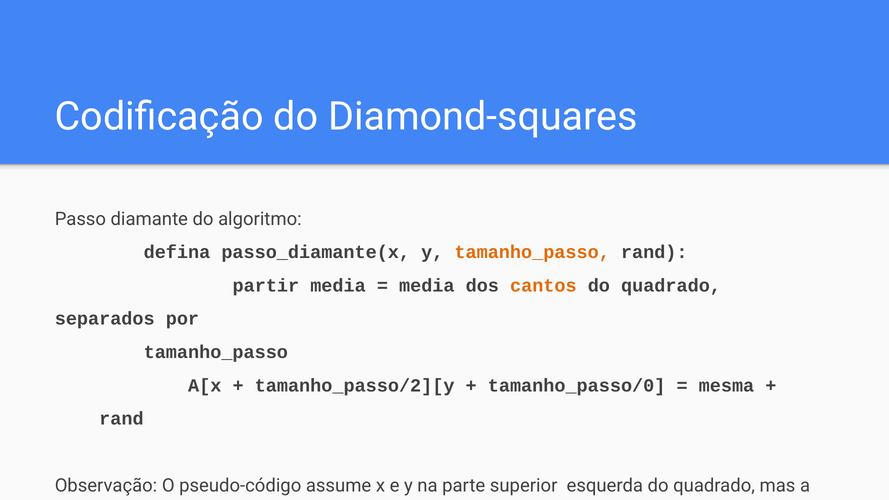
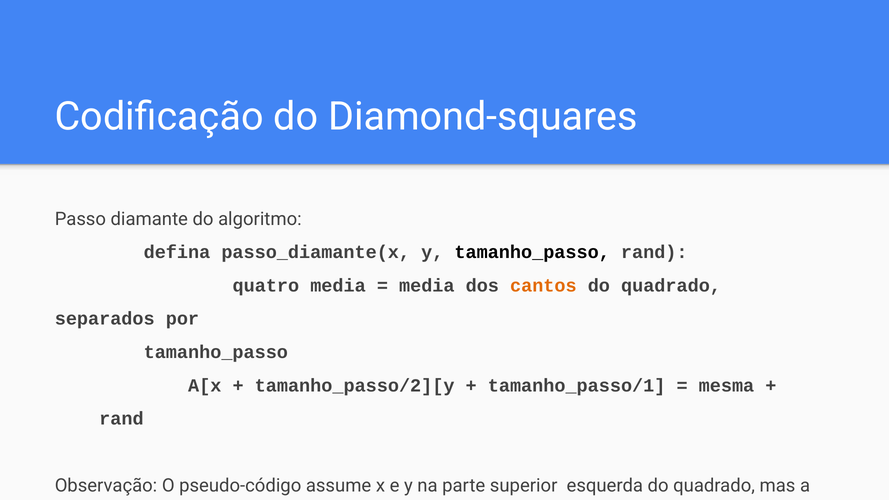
tamanho_passo colour: orange -> black (532, 252)
partir: partir -> quatro (266, 286)
tamanho_passo/0: tamanho_passo/0 -> tamanho_passo/1 (577, 386)
